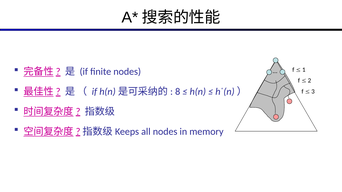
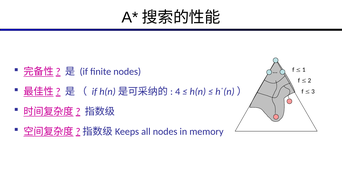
8: 8 -> 4 (178, 92)
